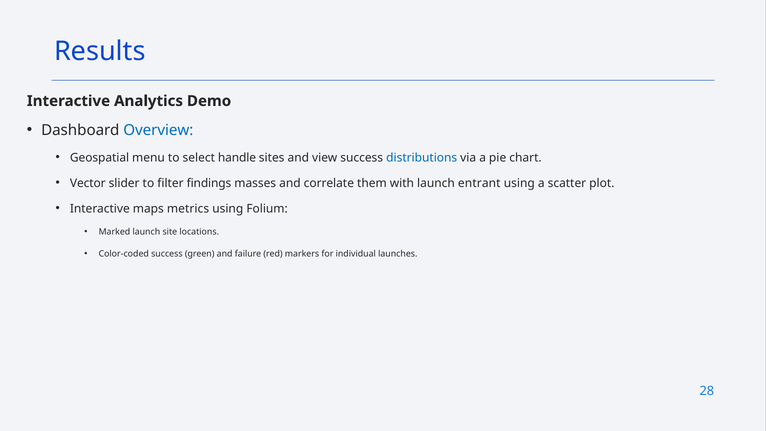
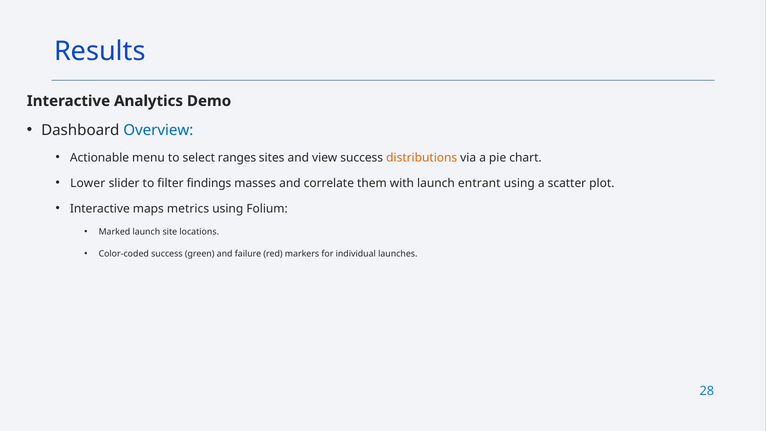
Geospatial: Geospatial -> Actionable (99, 158)
handle: handle -> ranges (237, 158)
distributions colour: blue -> orange (422, 158)
Vector: Vector -> Lower (88, 183)
